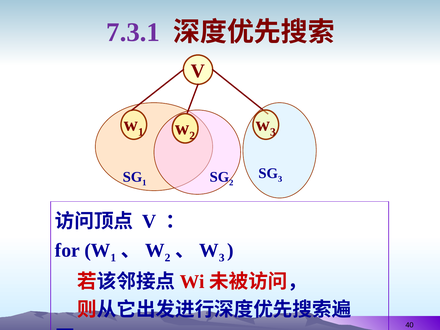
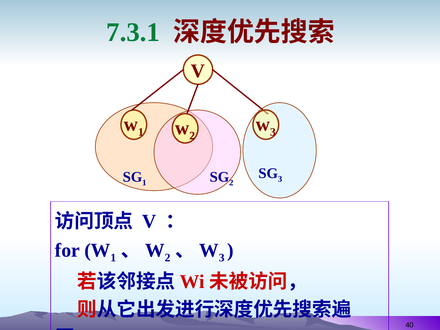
7.3.1 colour: purple -> green (133, 32)
